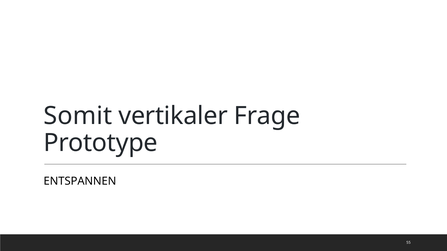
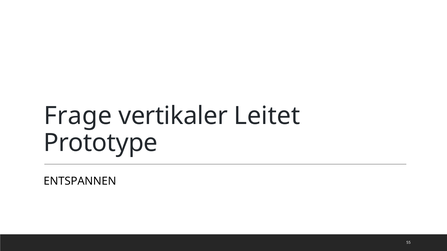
Somit: Somit -> Frage (78, 116)
Frage: Frage -> Leitet (267, 116)
